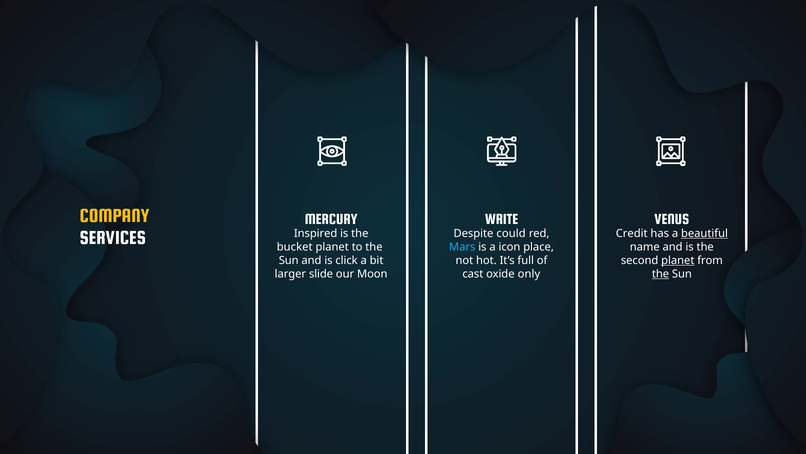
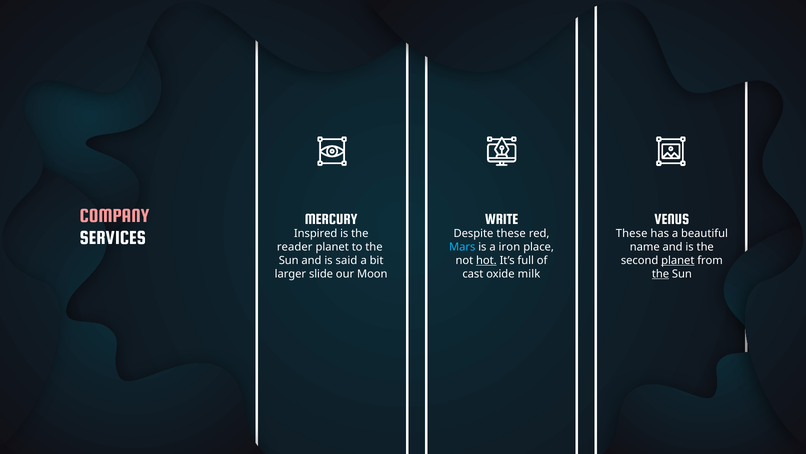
COMPANY colour: yellow -> pink (114, 216)
Despite could: could -> these (511, 233)
Credit: Credit -> These (632, 233)
beautiful underline: present -> none (704, 233)
bucket: bucket -> reader (295, 247)
icon: icon -> iron (509, 247)
click: click -> said (346, 260)
hot underline: none -> present (486, 260)
only: only -> milk (529, 274)
